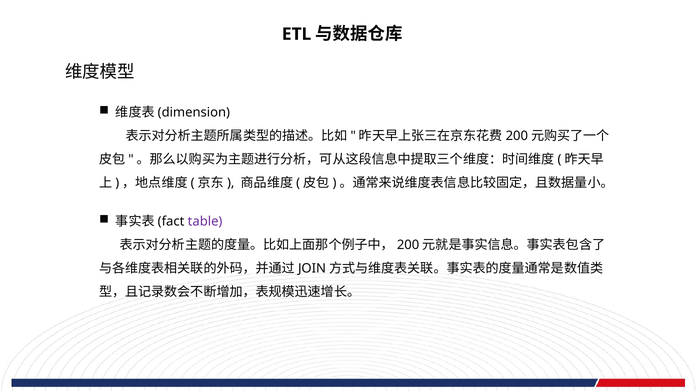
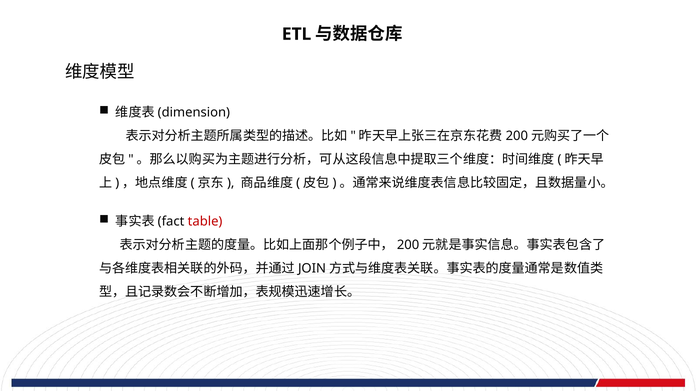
table colour: purple -> red (205, 222)
